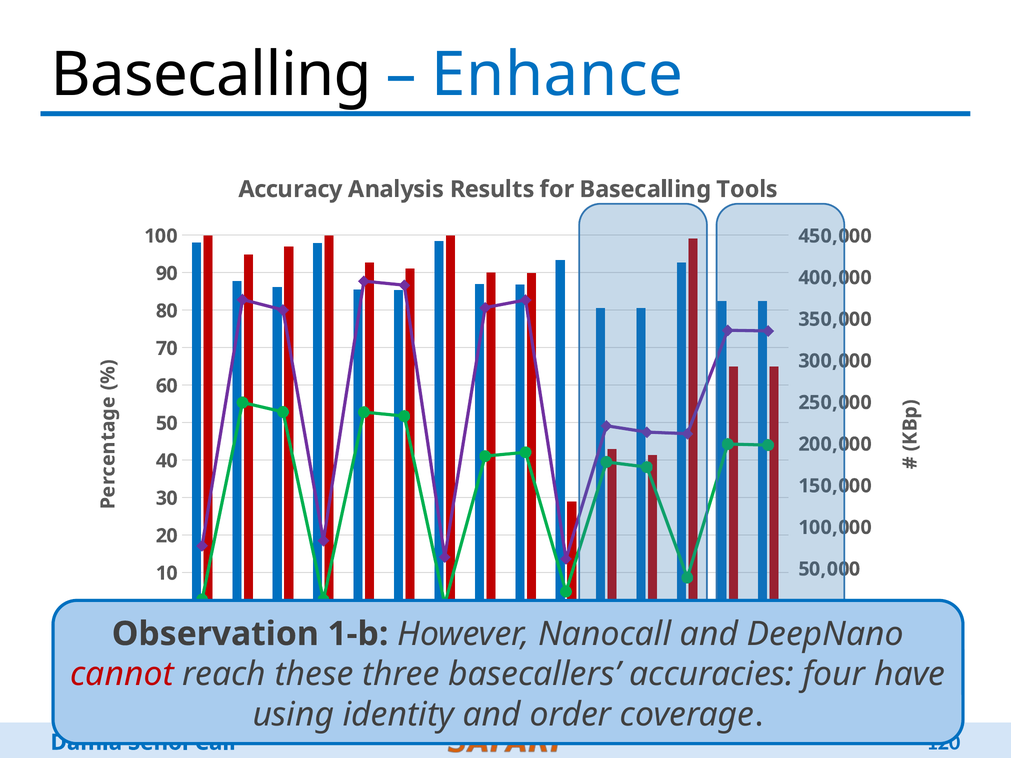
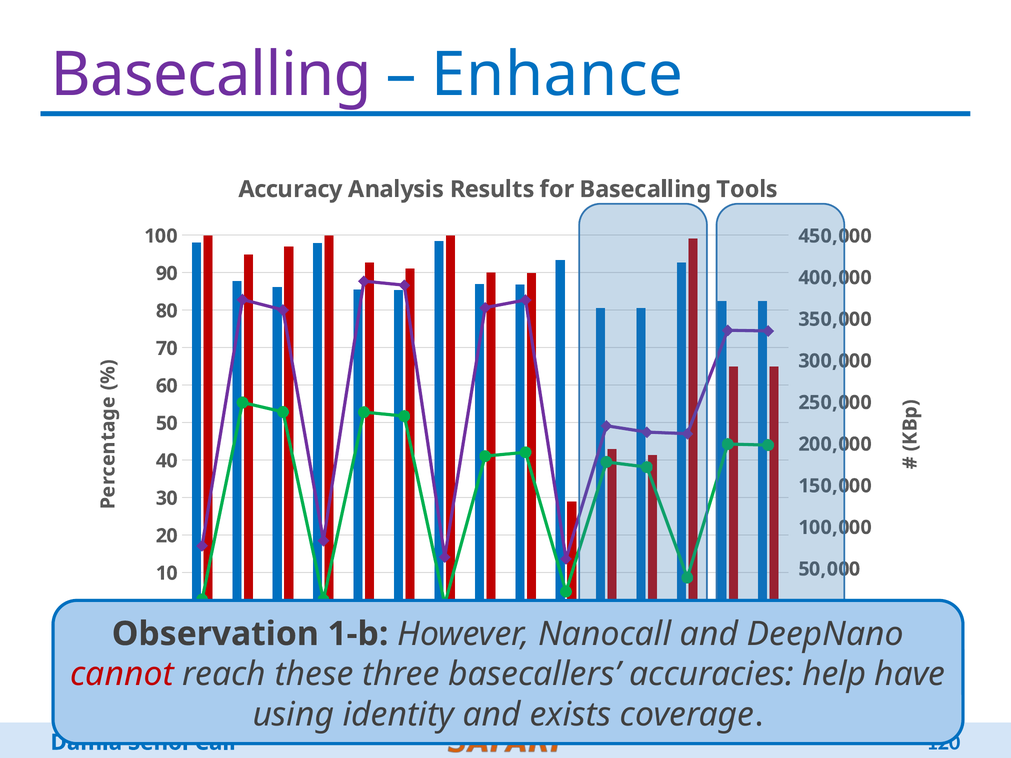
Basecalling colour: black -> purple (211, 75)
four: four -> help (834, 675)
order: order -> exists (571, 715)
